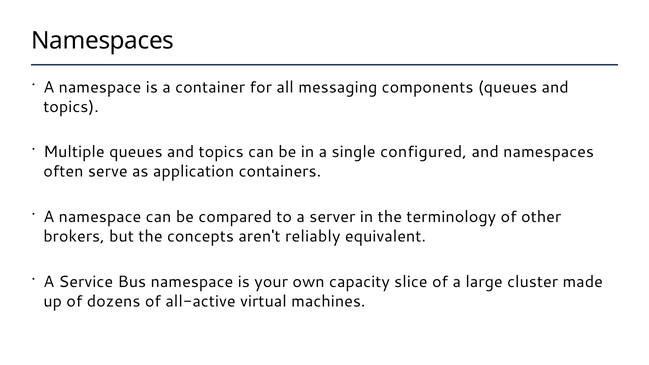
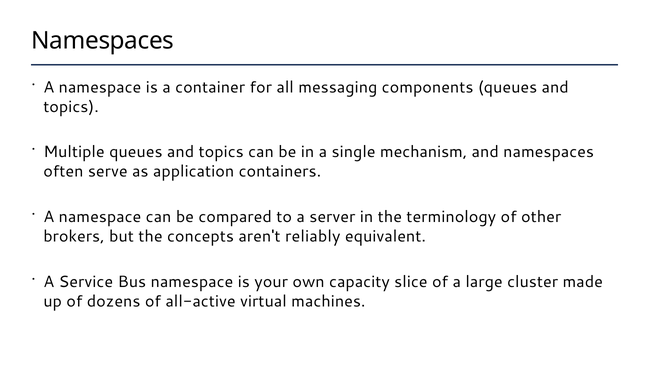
configured: configured -> mechanism (424, 152)
